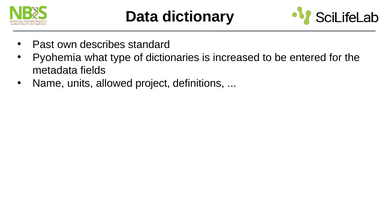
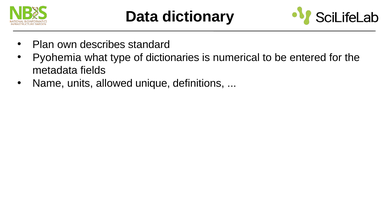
Past: Past -> Plan (43, 45)
increased: increased -> numerical (236, 58)
project: project -> unique (153, 83)
